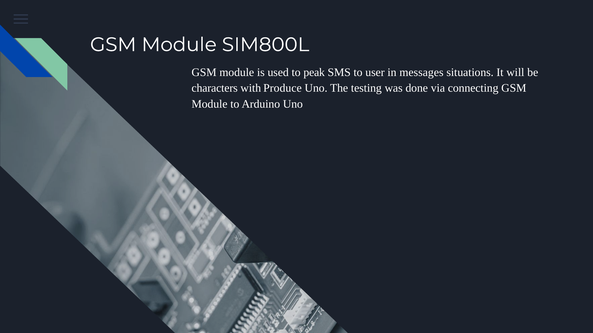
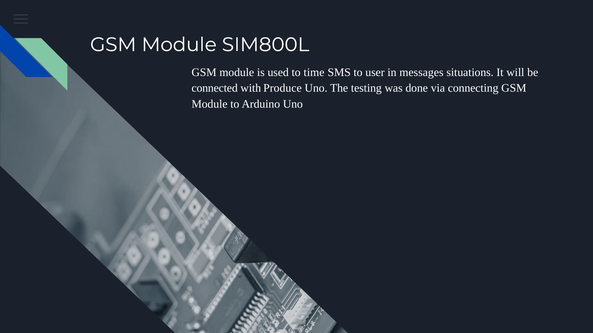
peak: peak -> time (314, 72)
characters: characters -> connected (215, 88)
